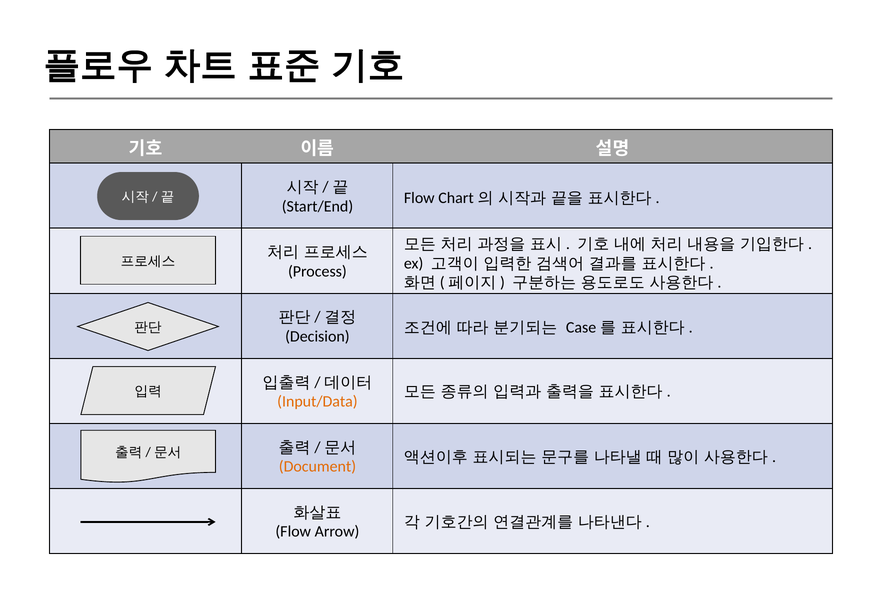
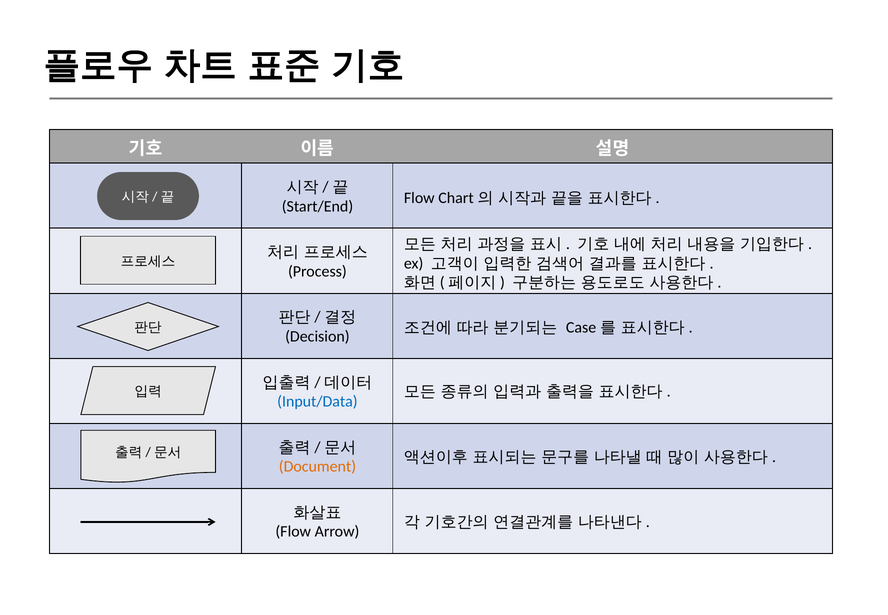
Input/Data colour: orange -> blue (317, 401)
